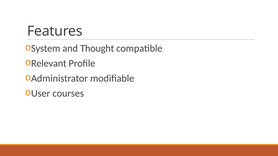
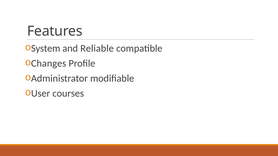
Thought: Thought -> Reliable (97, 49)
Relevant: Relevant -> Changes (49, 64)
